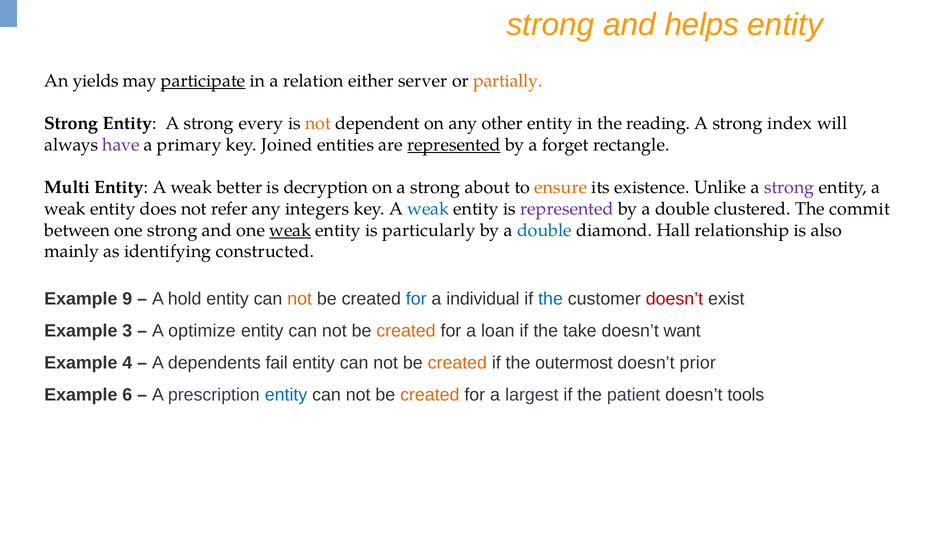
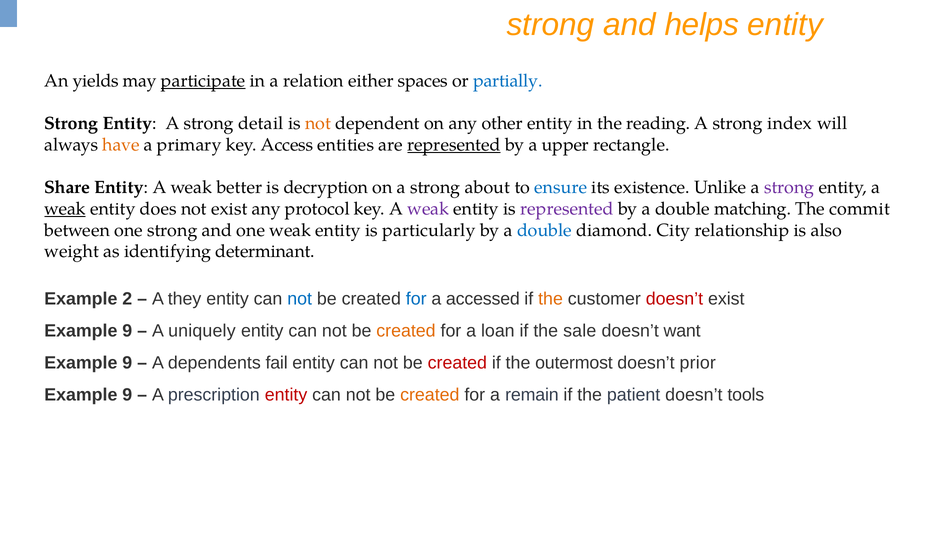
server: server -> spaces (423, 81)
partially colour: orange -> blue (508, 81)
every: every -> detail (261, 123)
have colour: purple -> orange (121, 145)
Joined: Joined -> Access (287, 145)
forget: forget -> upper (565, 145)
Multi: Multi -> Share (67, 187)
ensure colour: orange -> blue (561, 187)
weak underline: none -> present (65, 209)
not refer: refer -> exist (229, 209)
integers: integers -> protocol (317, 209)
weak colour: blue -> purple (428, 209)
clustered: clustered -> matching (753, 209)
weak underline: present -> none (290, 230)
Hall: Hall -> City (674, 230)
mainly: mainly -> weight (72, 251)
constructed: constructed -> determinant (265, 251)
9: 9 -> 2 (127, 299)
hold: hold -> they (185, 299)
not colour: orange -> blue (300, 299)
individual: individual -> accessed (483, 299)
the colour: blue -> orange (551, 299)
3: 3 -> 9 (127, 331)
optimize: optimize -> uniquely (202, 331)
take: take -> sale (580, 331)
4: 4 -> 9 (127, 363)
created colour: orange -> red (457, 363)
6: 6 -> 9 (127, 395)
entity colour: blue -> red (286, 395)
largest: largest -> remain (532, 395)
